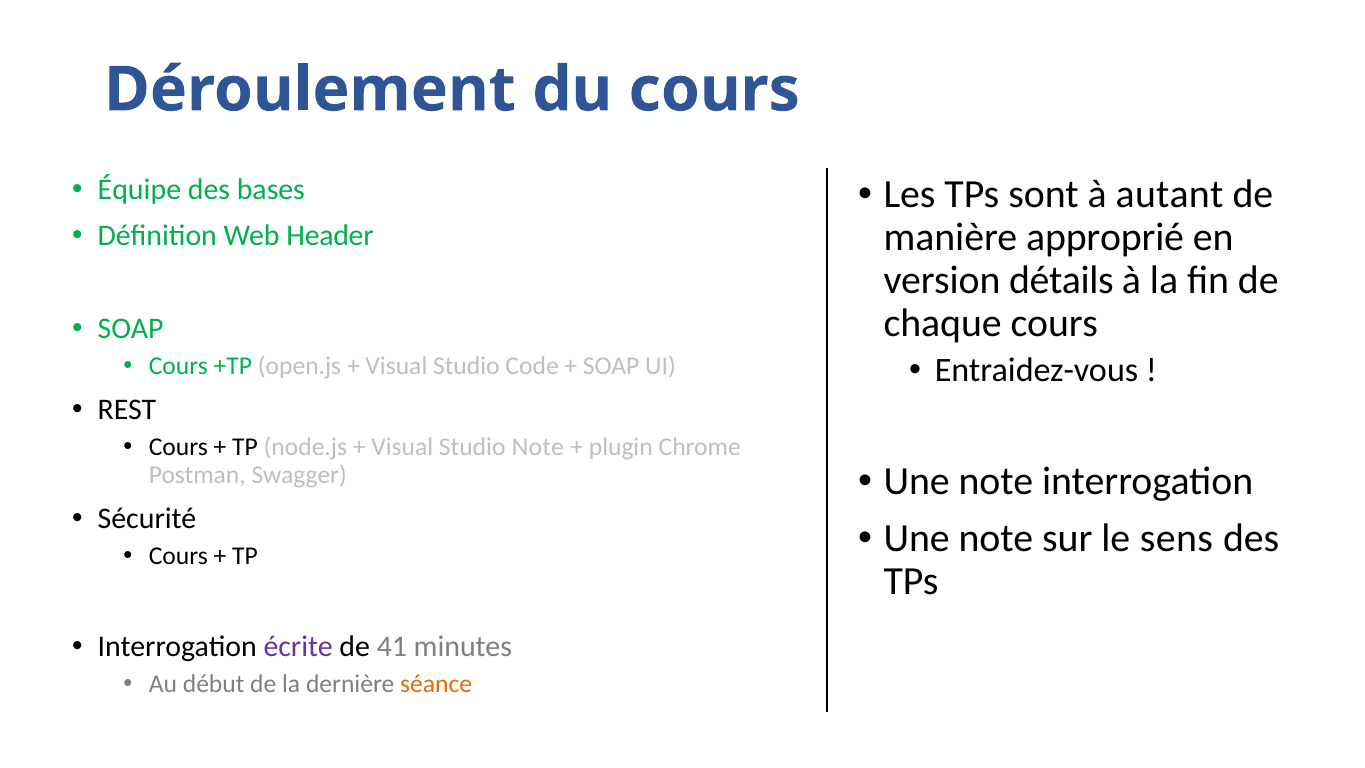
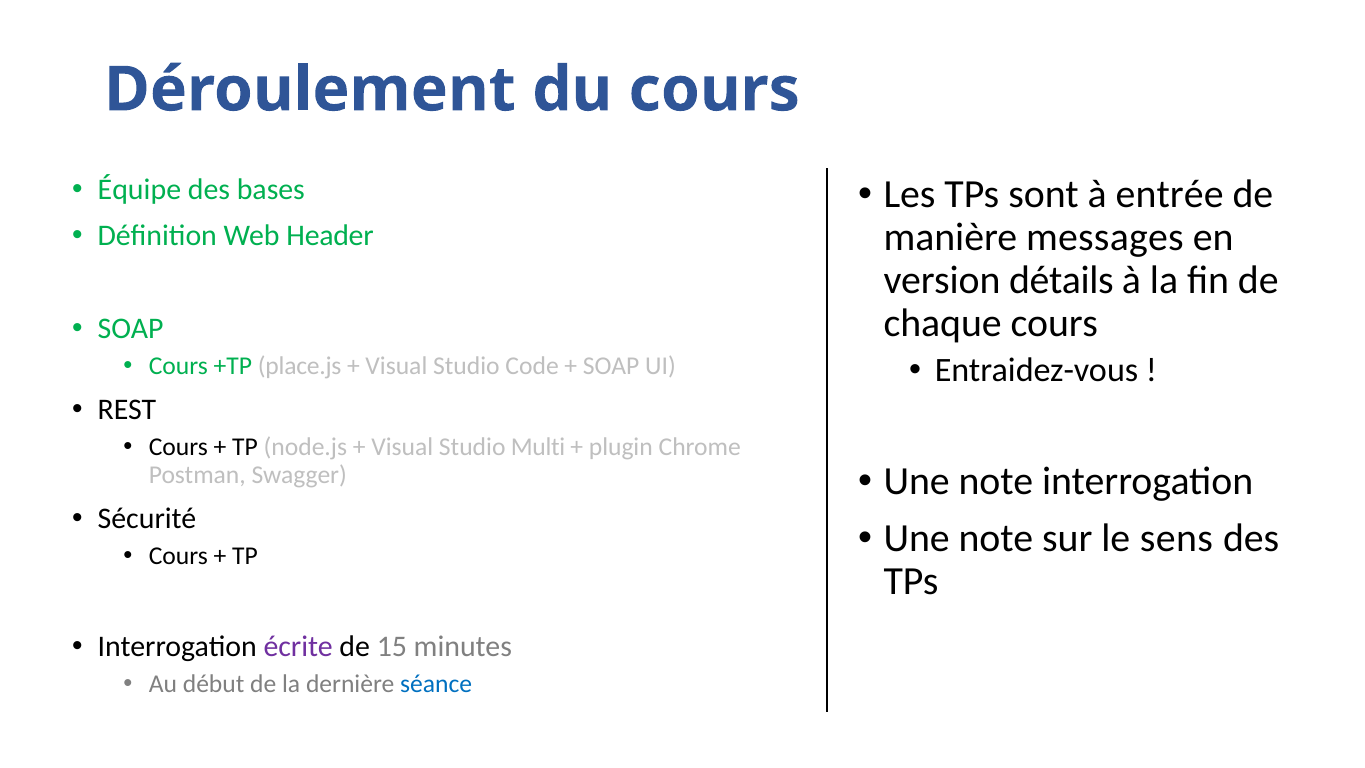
autant: autant -> entrée (1170, 195)
approprié: approprié -> messages (1105, 238)
open.js: open.js -> place.js (300, 366)
Studio Note: Note -> Multi (538, 447)
41: 41 -> 15 (392, 647)
séance colour: orange -> blue (436, 684)
